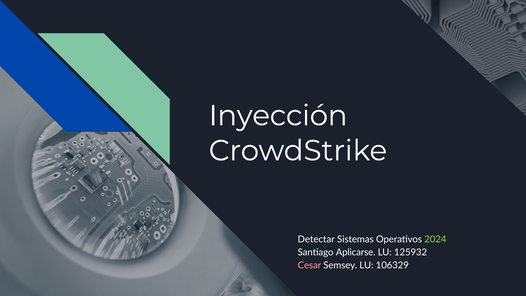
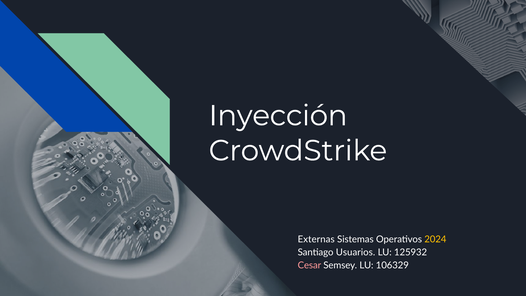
Detectar: Detectar -> Externas (316, 239)
2024 colour: light green -> yellow (435, 239)
Aplicarse: Aplicarse -> Usuarios (356, 252)
